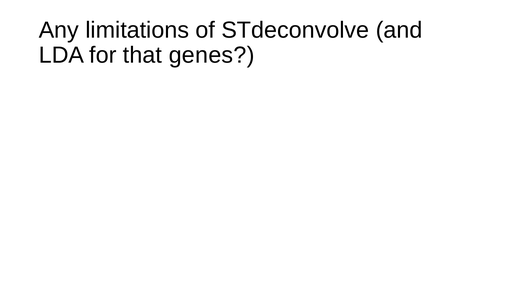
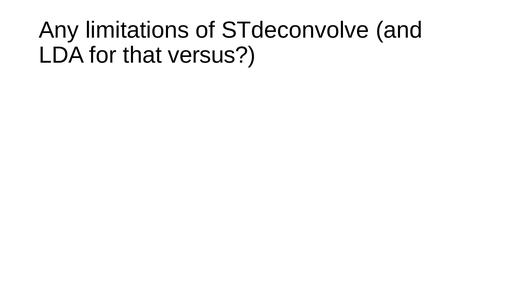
genes: genes -> versus (212, 55)
